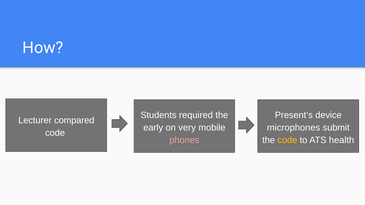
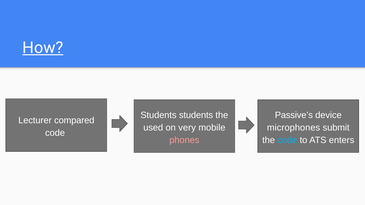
How underline: none -> present (43, 48)
Students required: required -> students (196, 115)
Present’s: Present’s -> Passive’s (294, 115)
early: early -> used (153, 128)
code colour: yellow -> light blue (287, 140)
health: health -> enters (342, 140)
